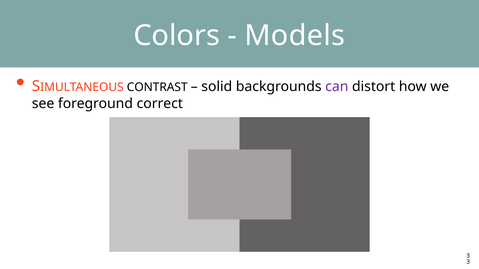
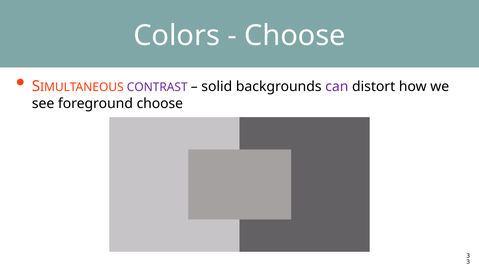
Models: Models -> Choose (295, 36)
CONTRAST colour: black -> purple (157, 87)
foreground correct: correct -> choose (160, 104)
